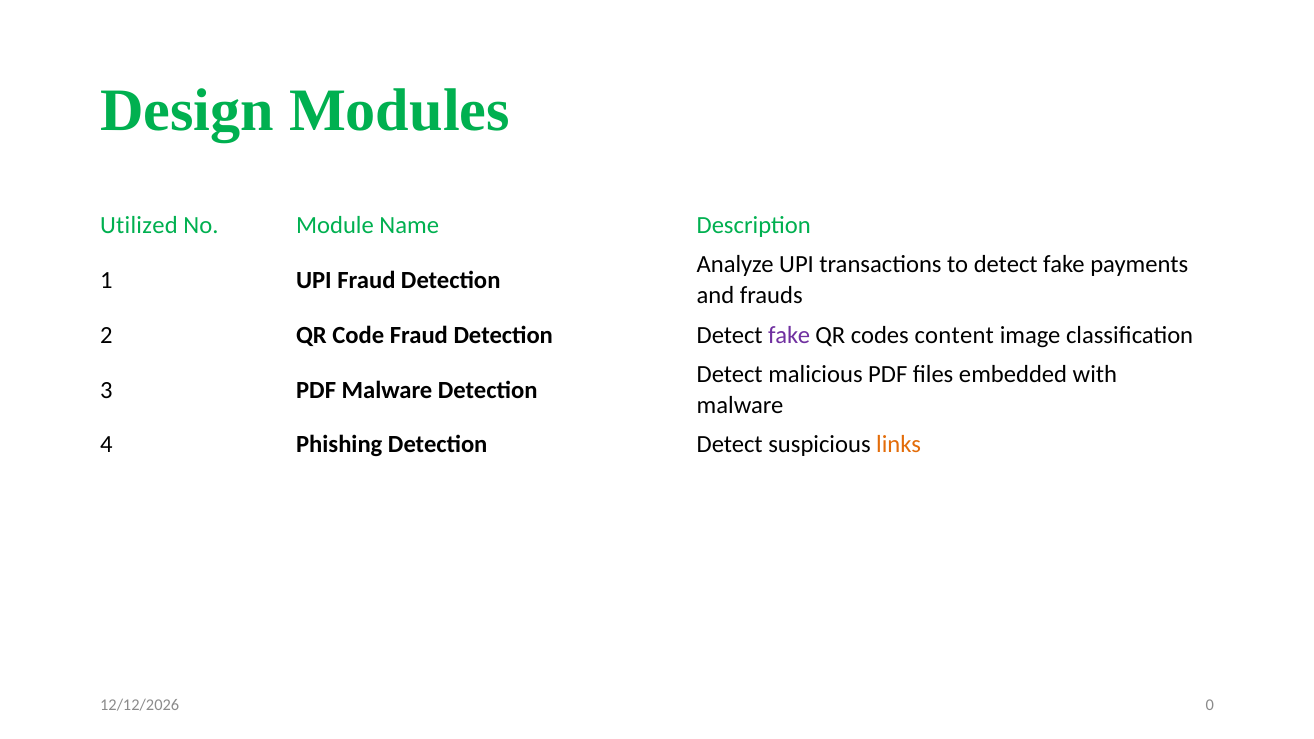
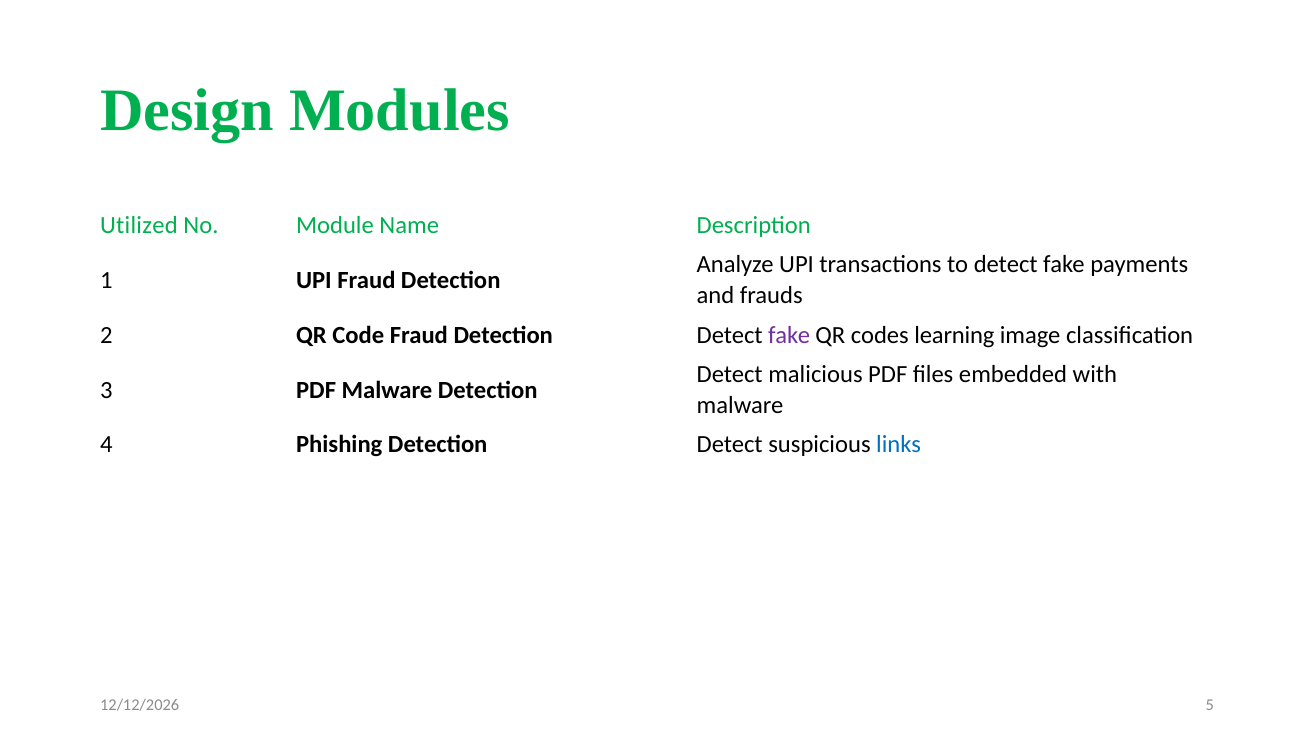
content: content -> learning (954, 335)
links colour: orange -> blue (899, 445)
0: 0 -> 5 (1210, 706)
